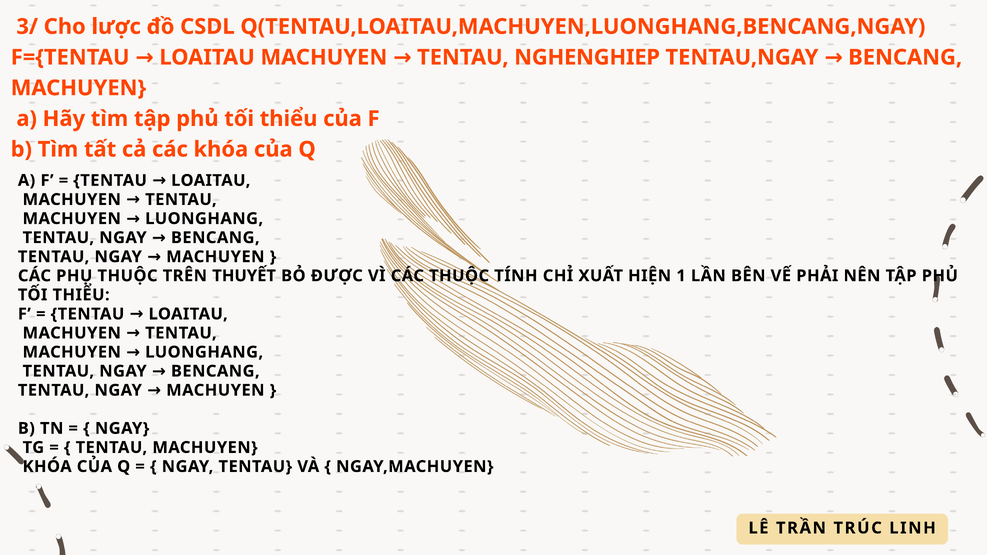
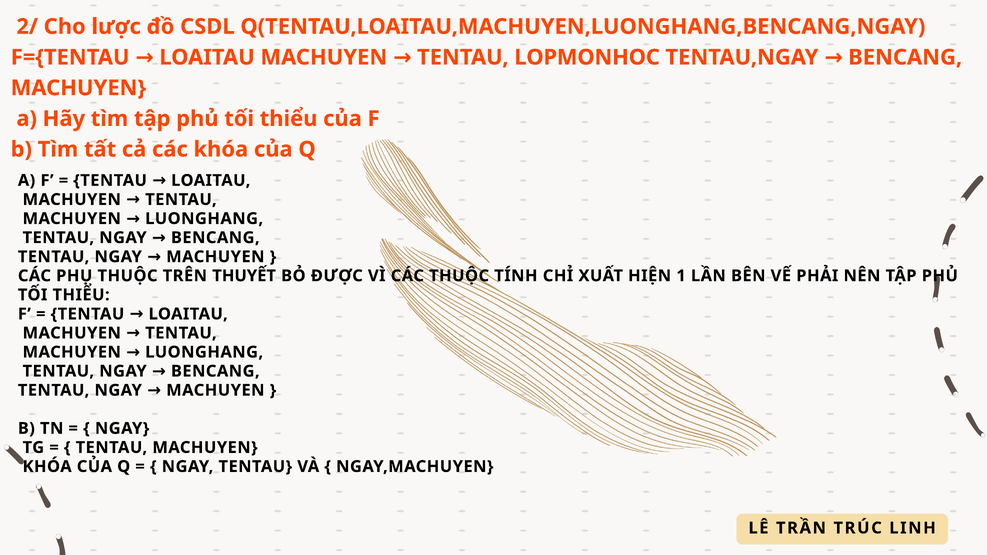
3/: 3/ -> 2/ (27, 27)
NGHENGHIEP: NGHENGHIEP -> LOPMONHOC (587, 57)
